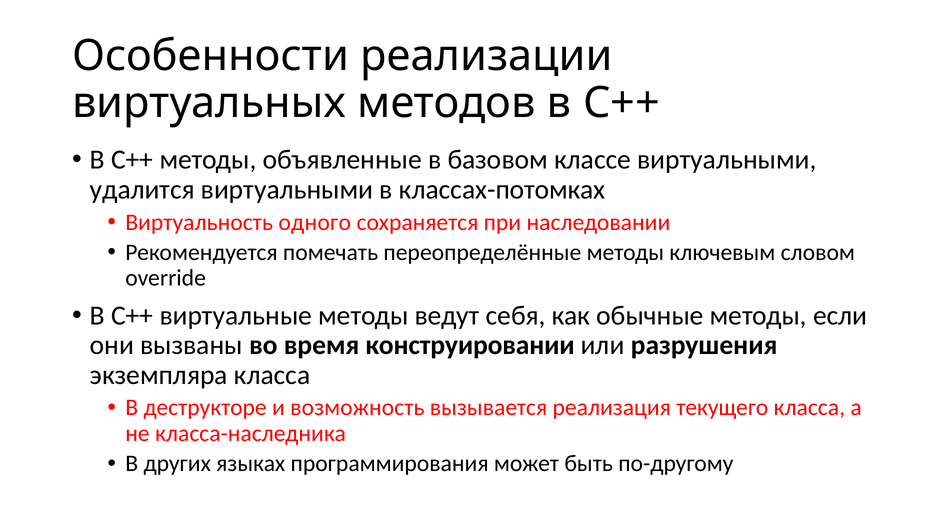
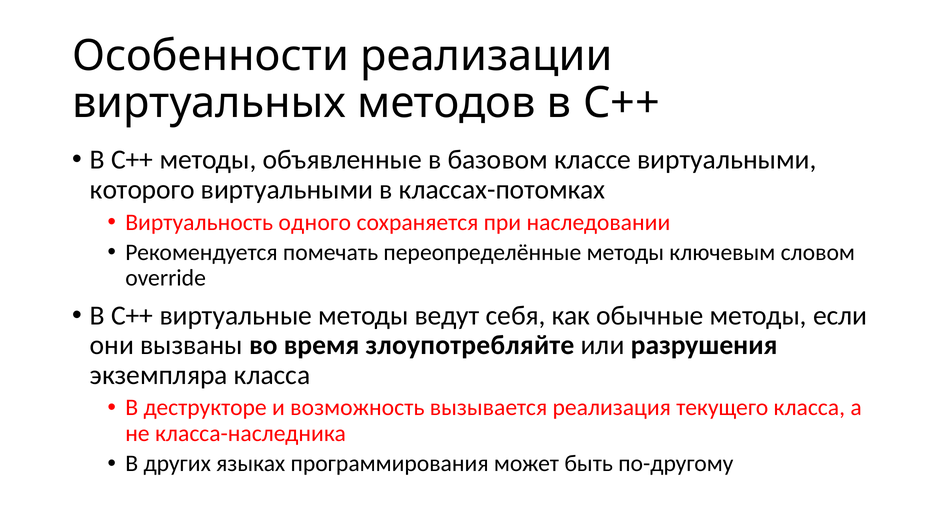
удалится: удалится -> которого (142, 190)
конструировании: конструировании -> злоупотребляйте (470, 345)
